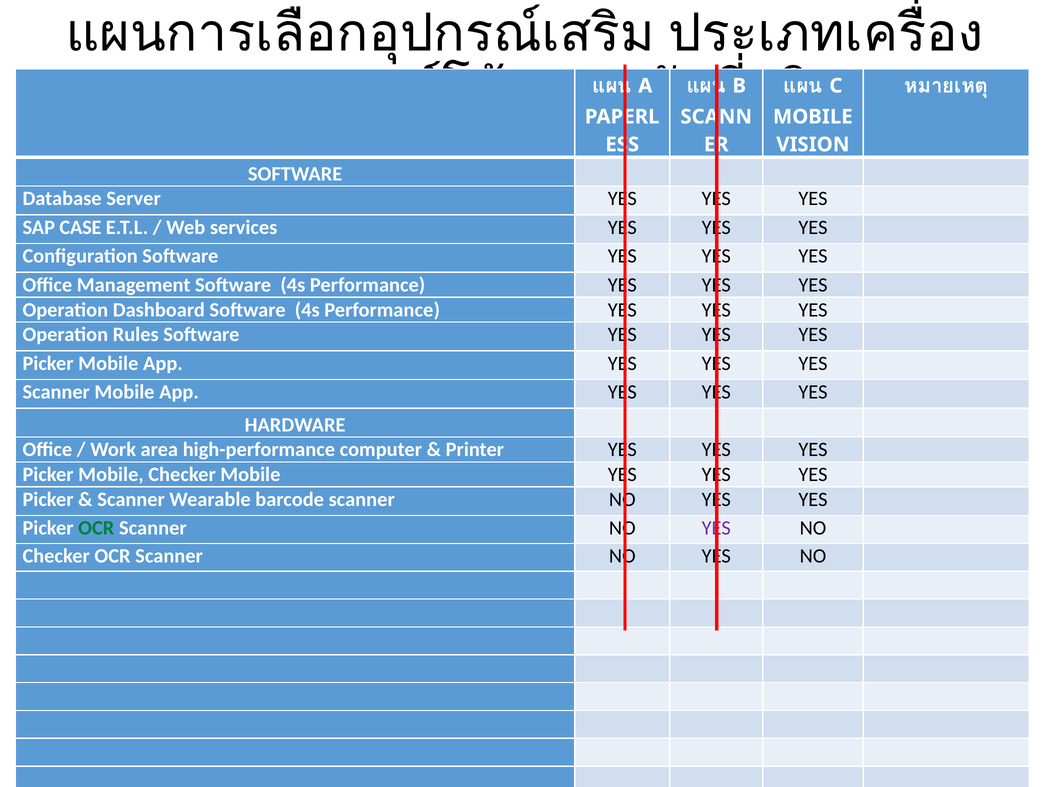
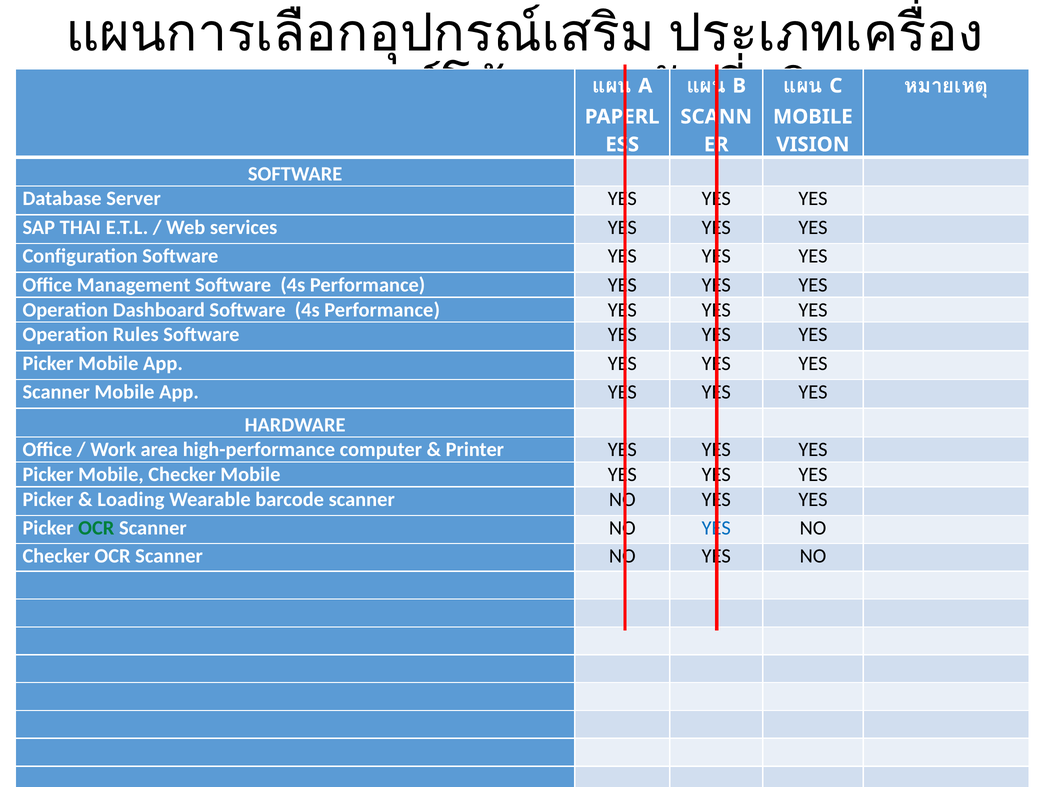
CASE: CASE -> THAI (80, 227)
Scanner: Scanner -> Loading (131, 499)
YES colour: purple -> blue (716, 528)
